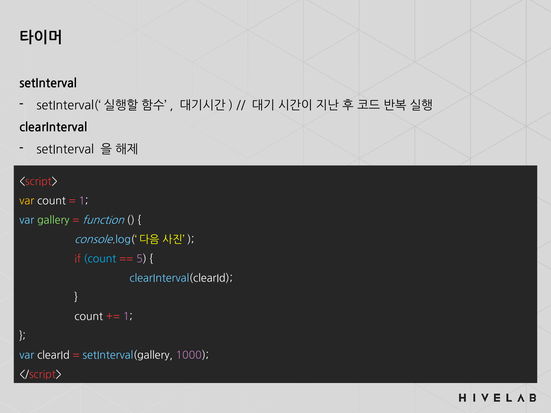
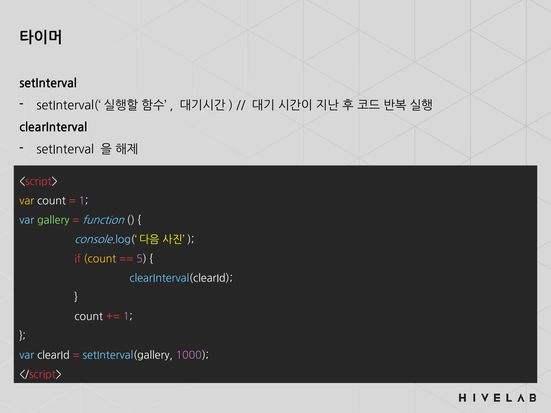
count colour: light blue -> yellow (100, 259)
